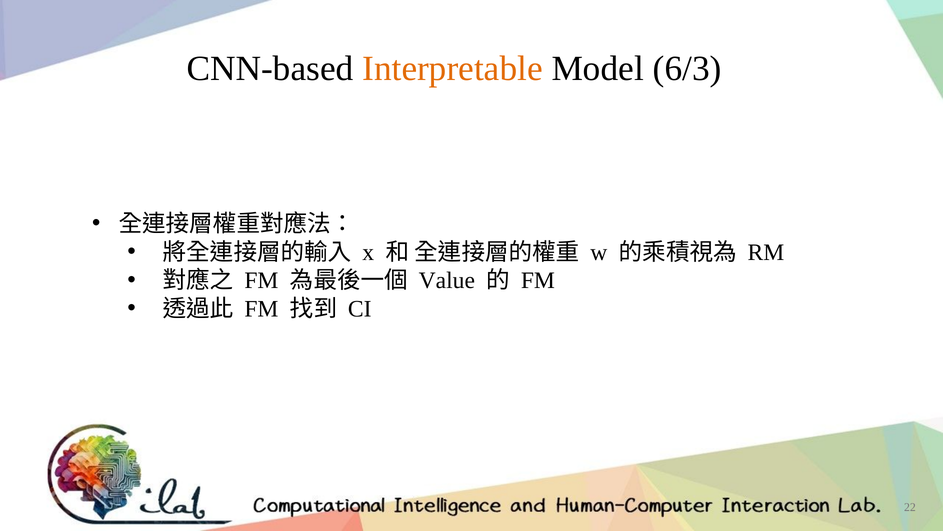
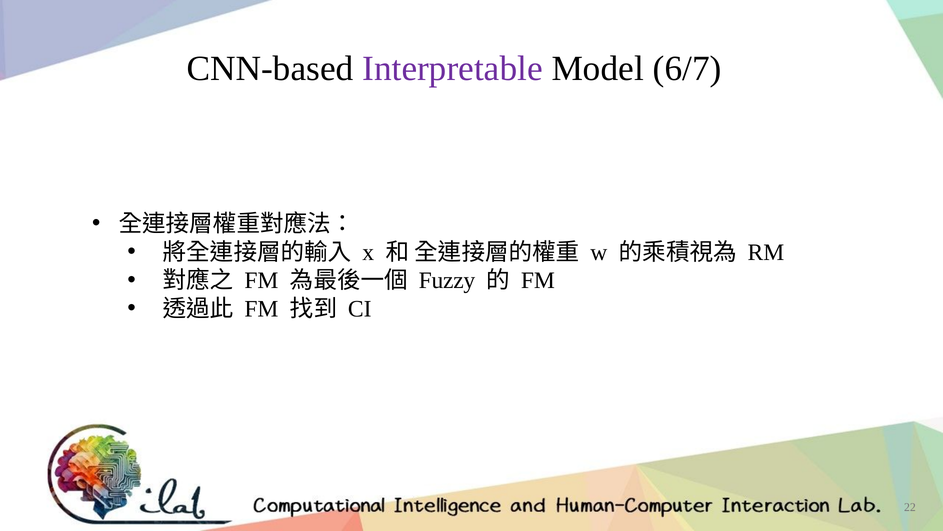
Interpretable colour: orange -> purple (452, 68)
6/3: 6/3 -> 6/7 (687, 68)
Value: Value -> Fuzzy (447, 280)
